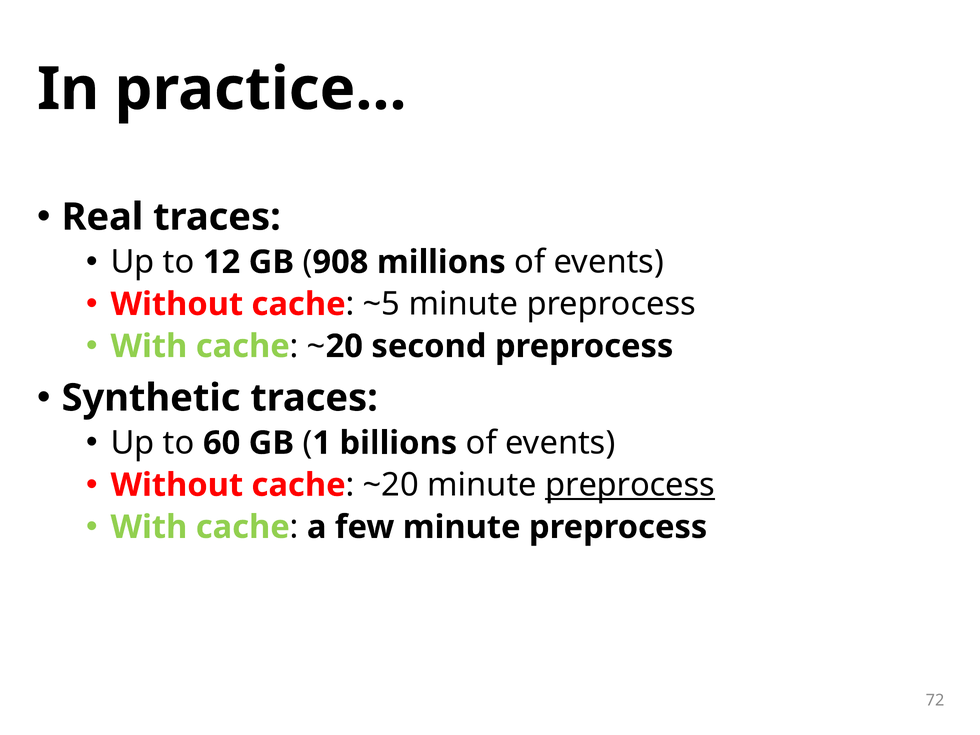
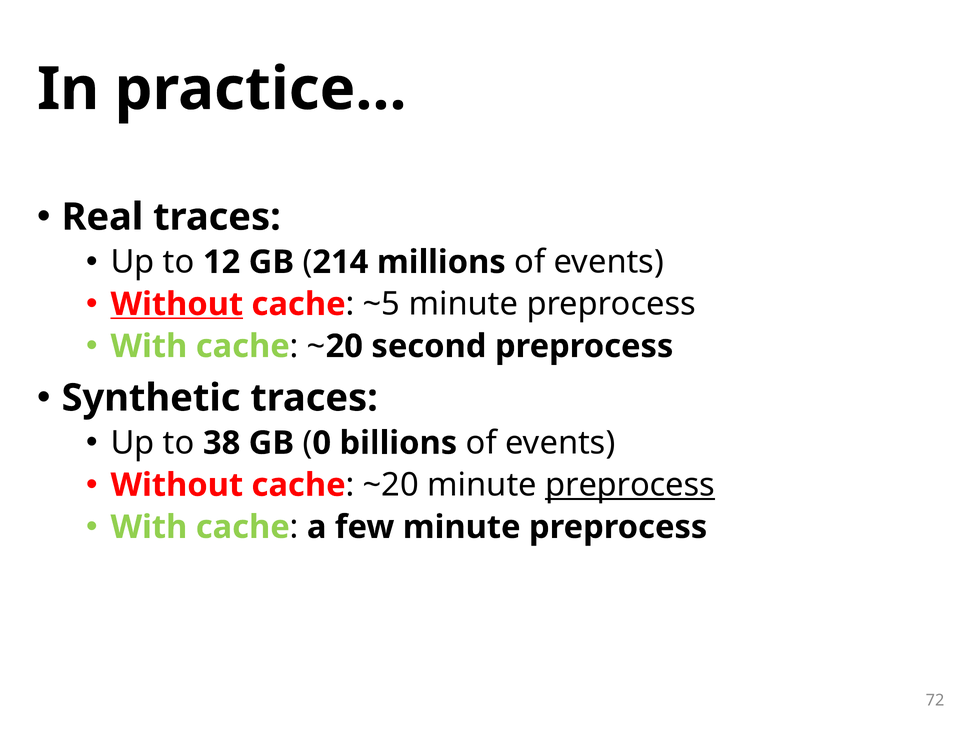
908: 908 -> 214 (340, 262)
Without underline: none -> present (177, 304)
60: 60 -> 38 (222, 443)
1: 1 -> 0 (322, 443)
